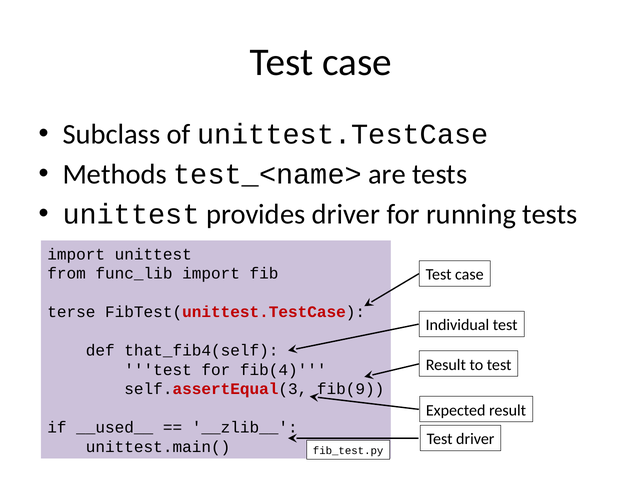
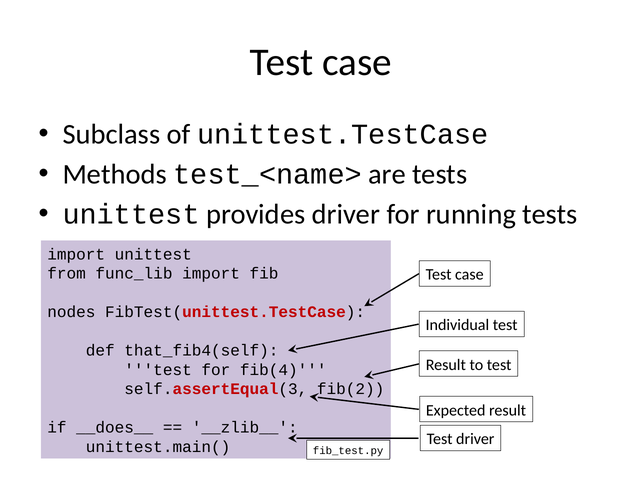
terse: terse -> nodes (71, 312)
fib(9: fib(9 -> fib(2 (351, 389)
__used__: __used__ -> __does__ (115, 428)
